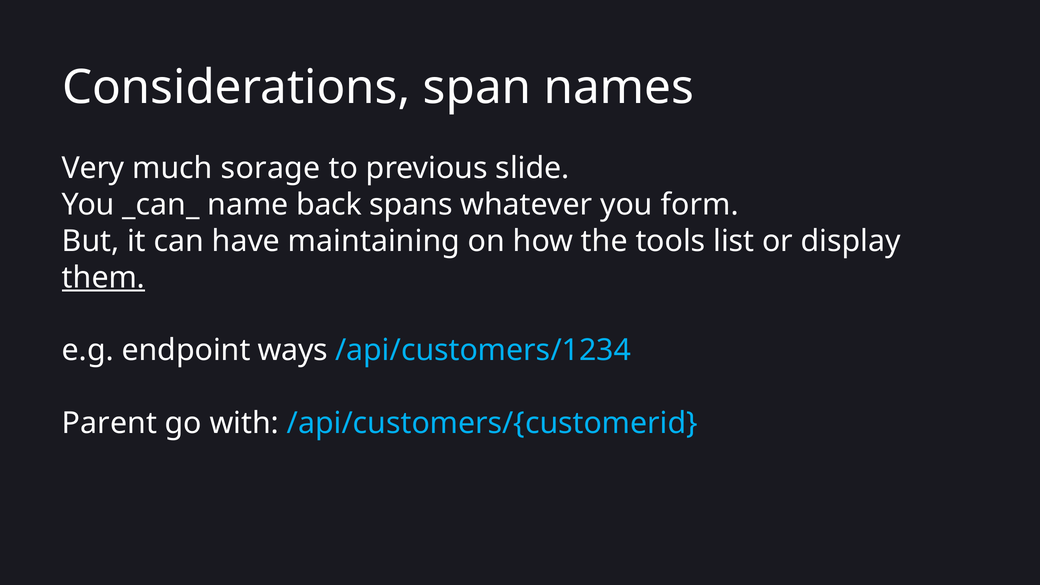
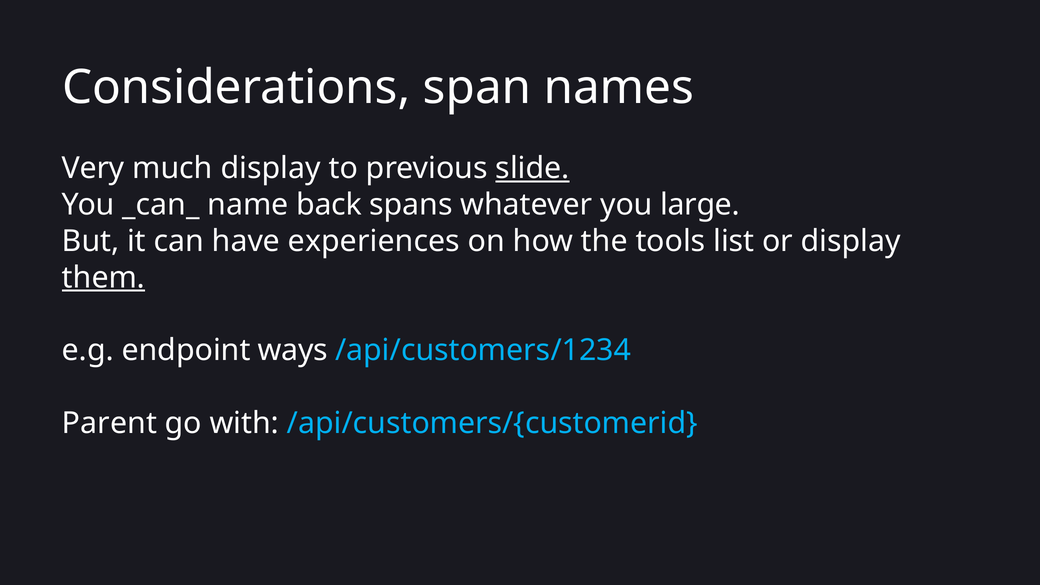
much sorage: sorage -> display (271, 168)
slide underline: none -> present (532, 168)
form: form -> large (700, 205)
maintaining: maintaining -> experiences (374, 241)
